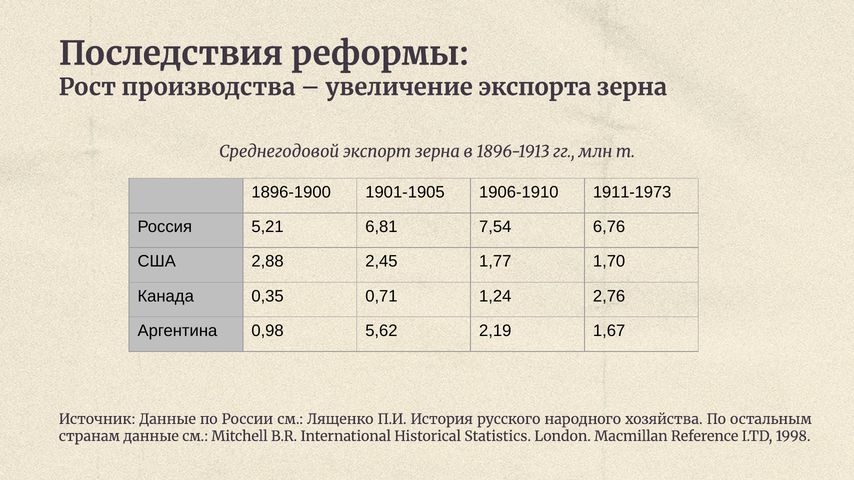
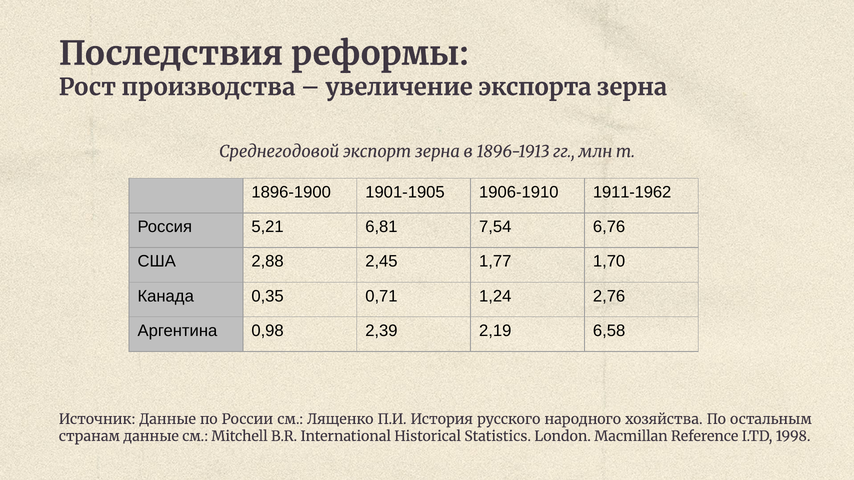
1911-1973: 1911-1973 -> 1911-1962 (632, 192)
5,62: 5,62 -> 2,39 (381, 331)
1,67: 1,67 -> 6,58 (609, 331)
